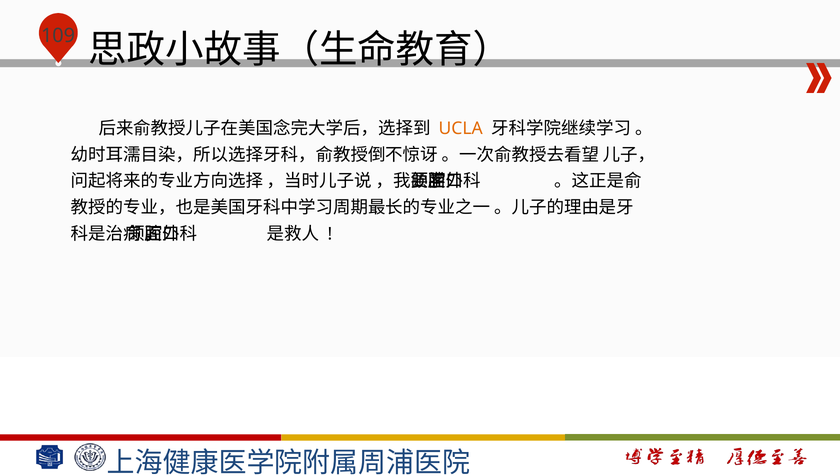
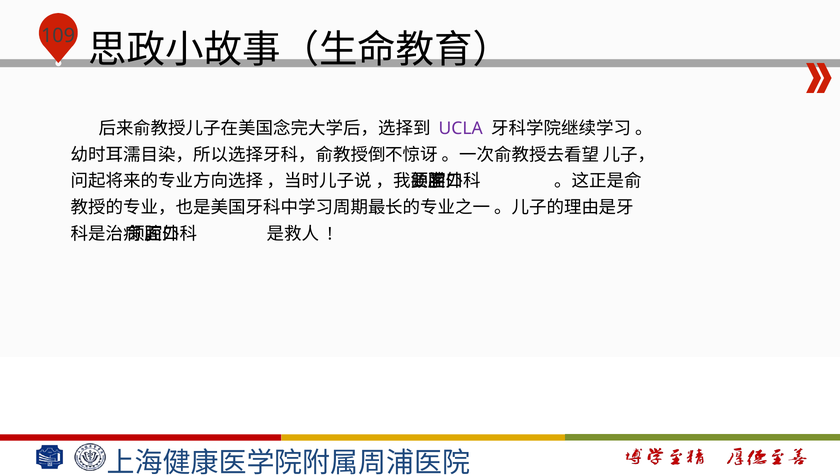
UCLA colour: orange -> purple (461, 128)
